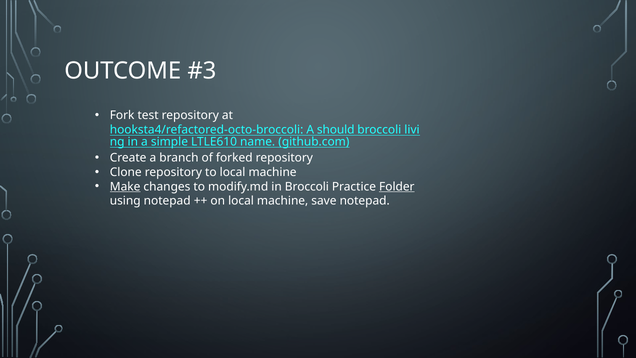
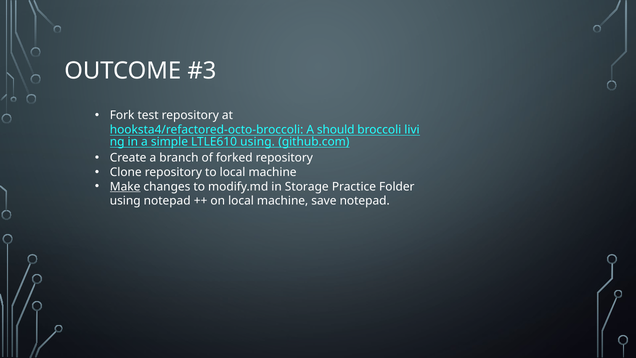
LTLE610 name: name -> using (258, 142)
in Broccoli: Broccoli -> Storage (307, 186)
Folder underline: present -> none (397, 186)
